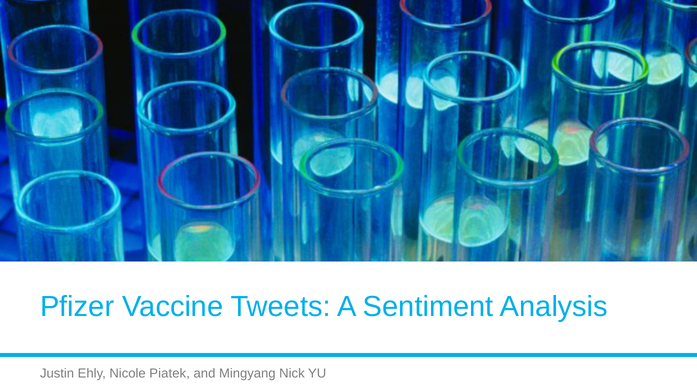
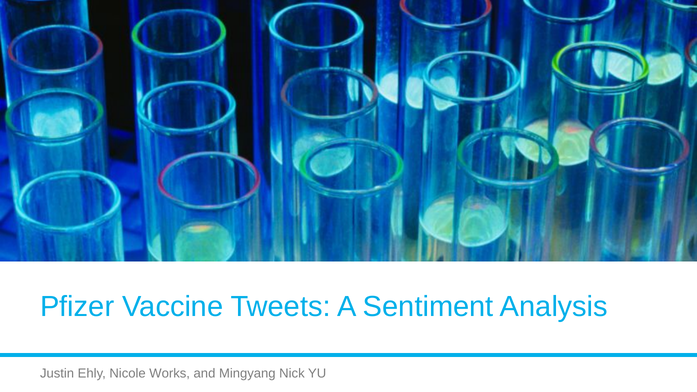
Piatek: Piatek -> Works (170, 373)
